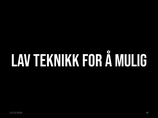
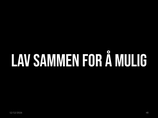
TEKNIKK: TEKNIKK -> SAMMEN (56, 61)
